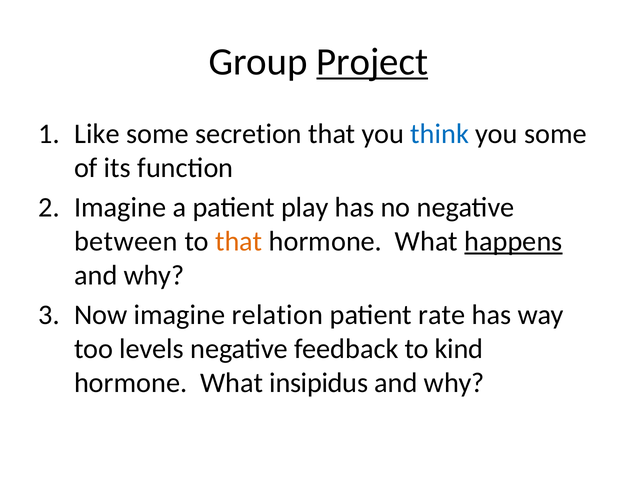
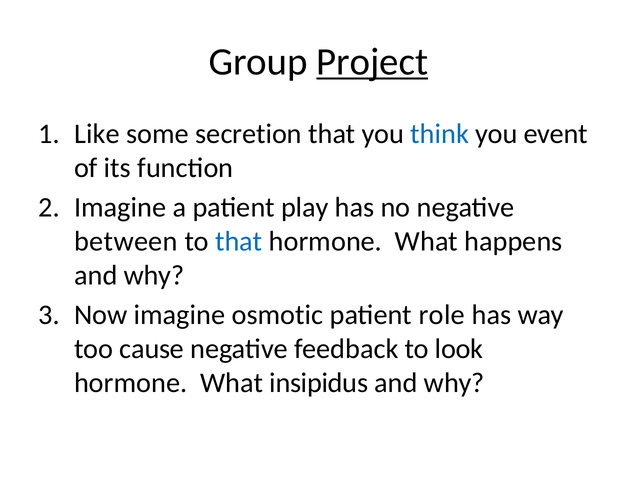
you some: some -> event (556, 134)
that colour: orange -> blue (239, 241)
happens underline: present -> none (513, 241)
relation: relation -> osmotic (278, 315)
rate: rate -> role (442, 315)
levels: levels -> cause (152, 349)
kind: kind -> look (459, 349)
